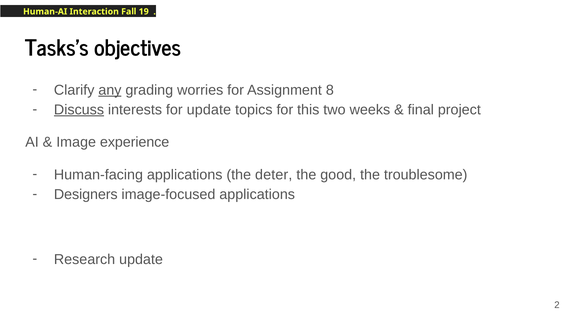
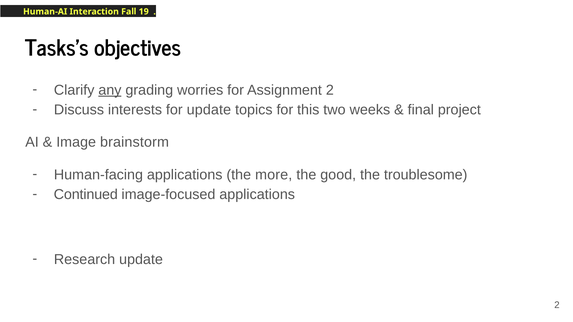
Assignment 8: 8 -> 2 (330, 90)
Discuss underline: present -> none (79, 110)
experience: experience -> brainstorm (134, 142)
deter: deter -> more (274, 175)
Designers: Designers -> Continued (86, 195)
